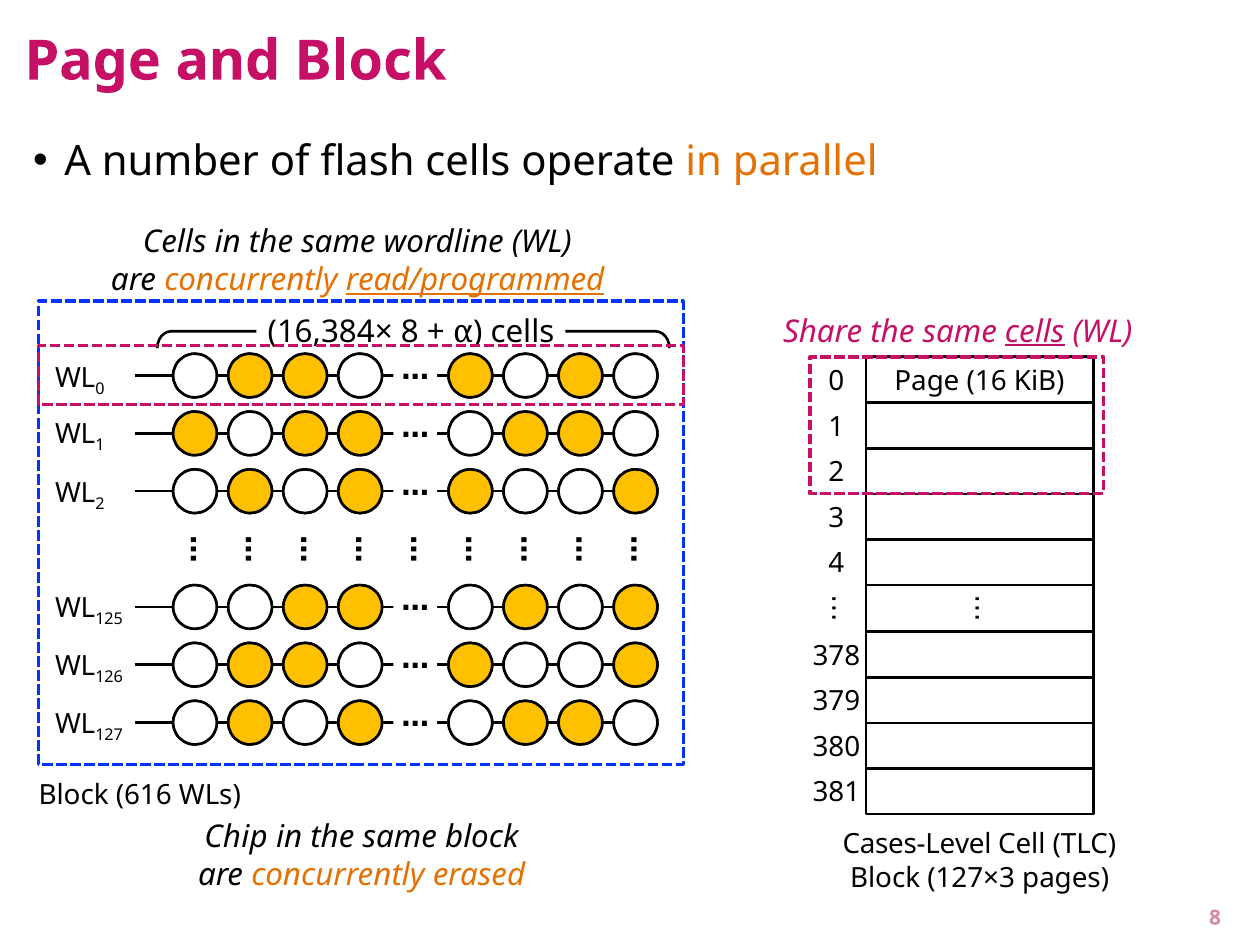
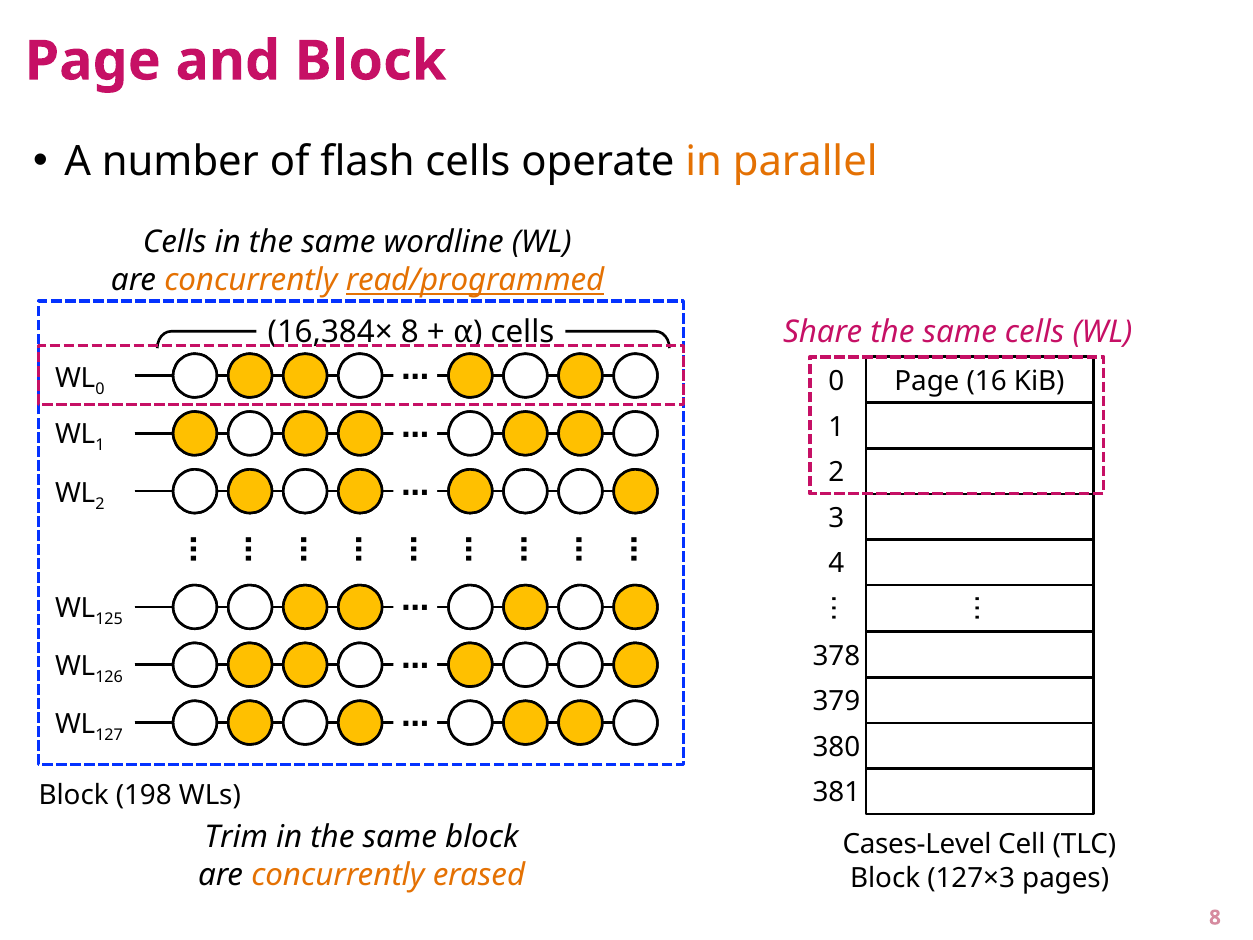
cells underline: present -> none (1035, 332)
616: 616 -> 198 (144, 795)
Chip: Chip -> Trim (236, 837)
